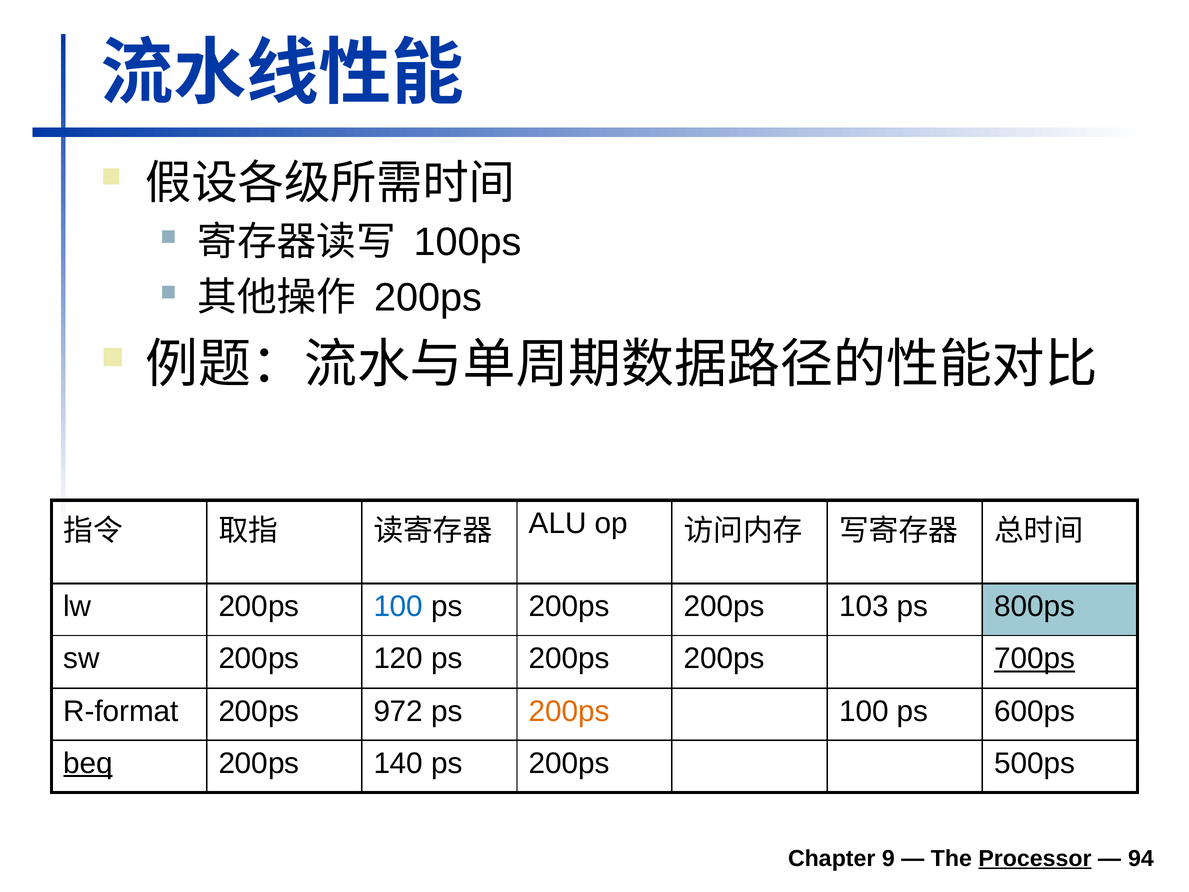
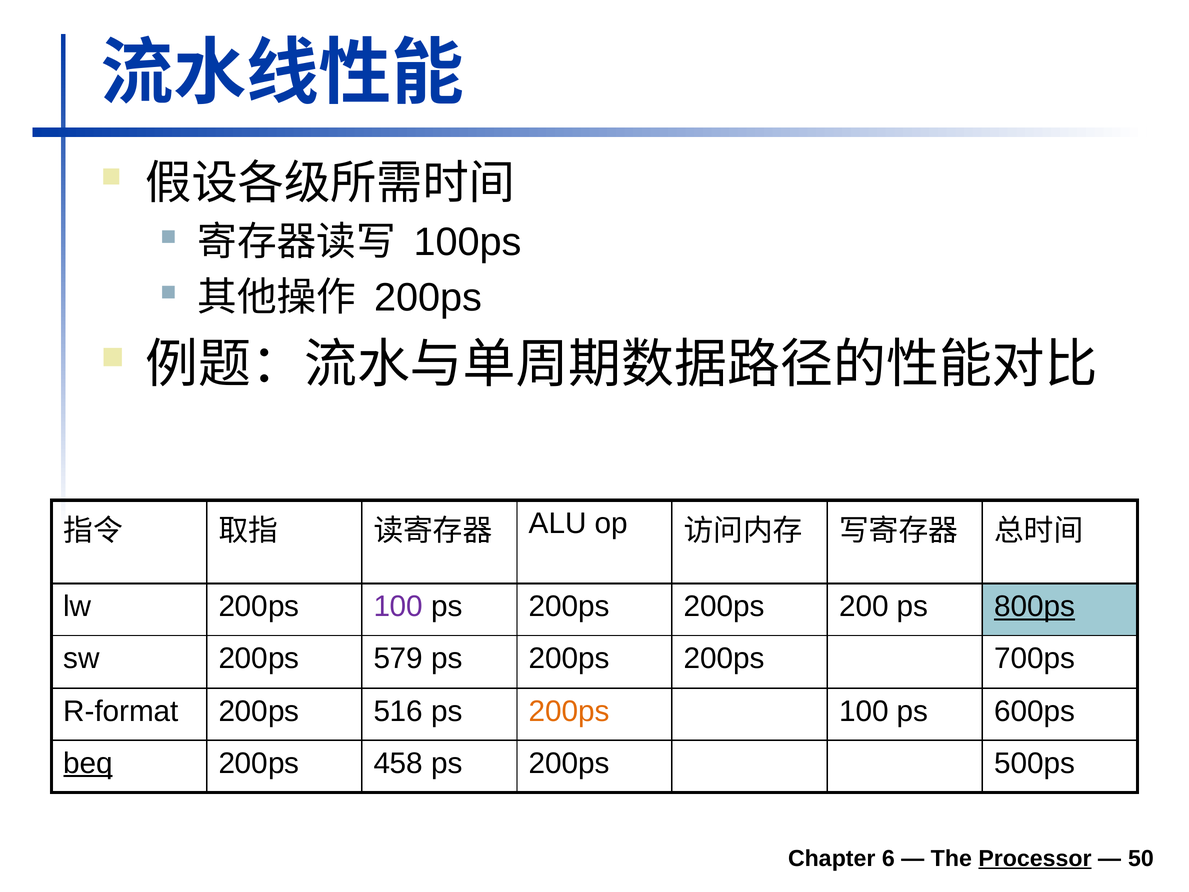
100 colour: blue -> purple (398, 606)
103: 103 -> 200 (864, 606)
800ps underline: none -> present (1035, 606)
120: 120 -> 579 (398, 658)
700ps underline: present -> none (1035, 658)
972: 972 -> 516 (398, 711)
140: 140 -> 458 (398, 763)
9: 9 -> 6 (888, 858)
94: 94 -> 50 (1141, 858)
